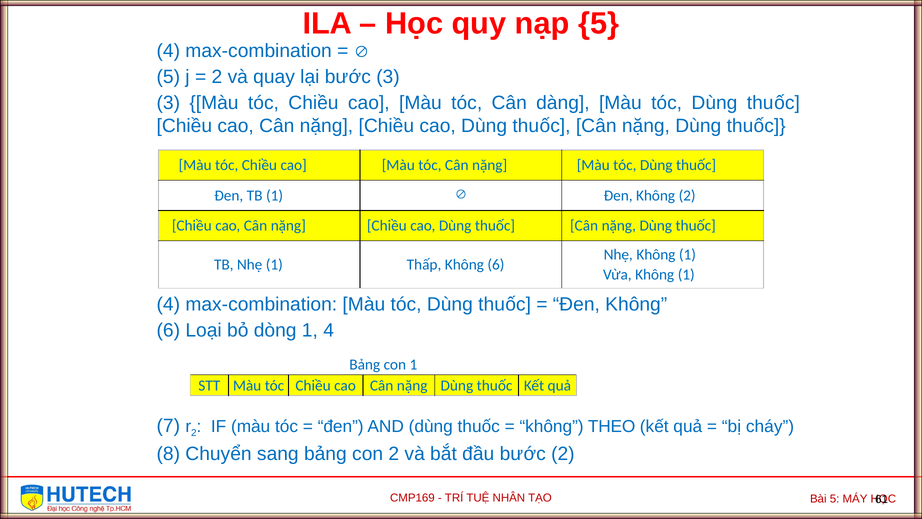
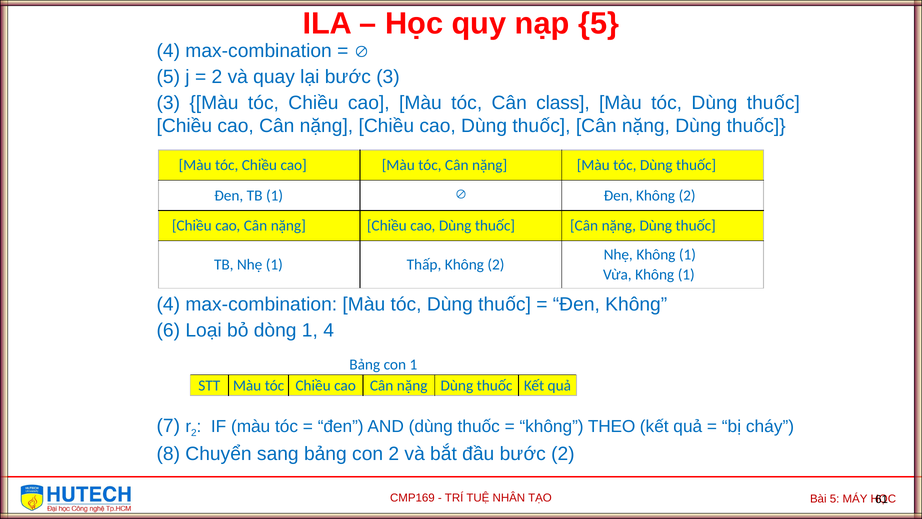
dàng: dàng -> class (563, 103)
Thấp Không 6: 6 -> 2 (496, 264)
